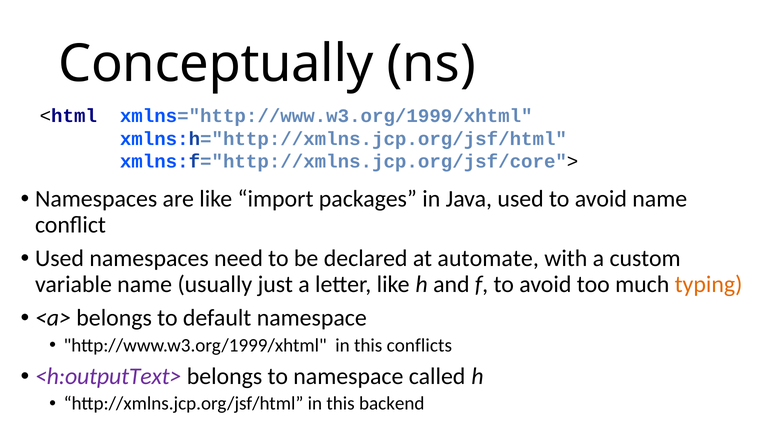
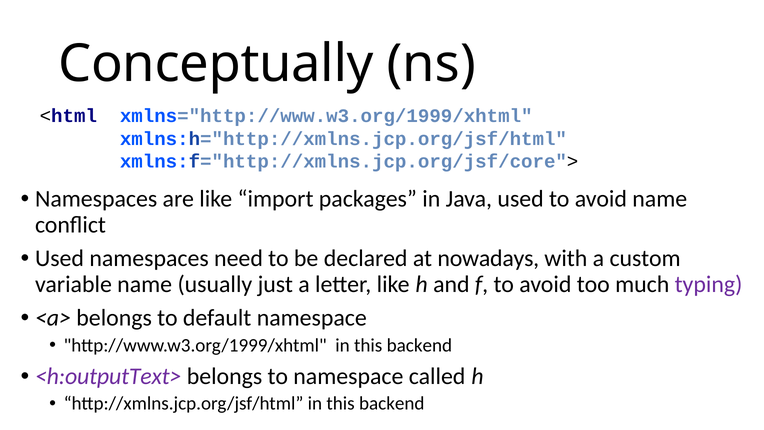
automate: automate -> nowadays (488, 258)
typing colour: orange -> purple (709, 284)
http://www.w3.org/1999/xhtml in this conflicts: conflicts -> backend (419, 345)
